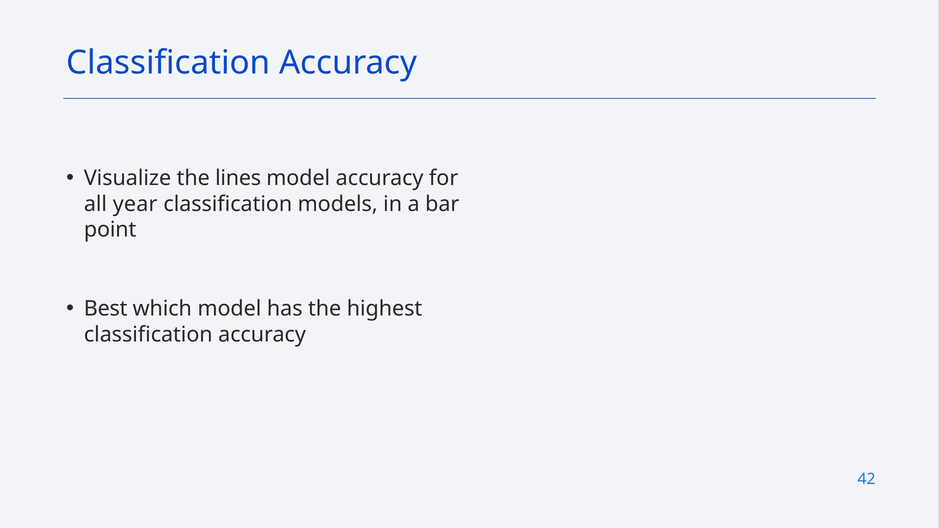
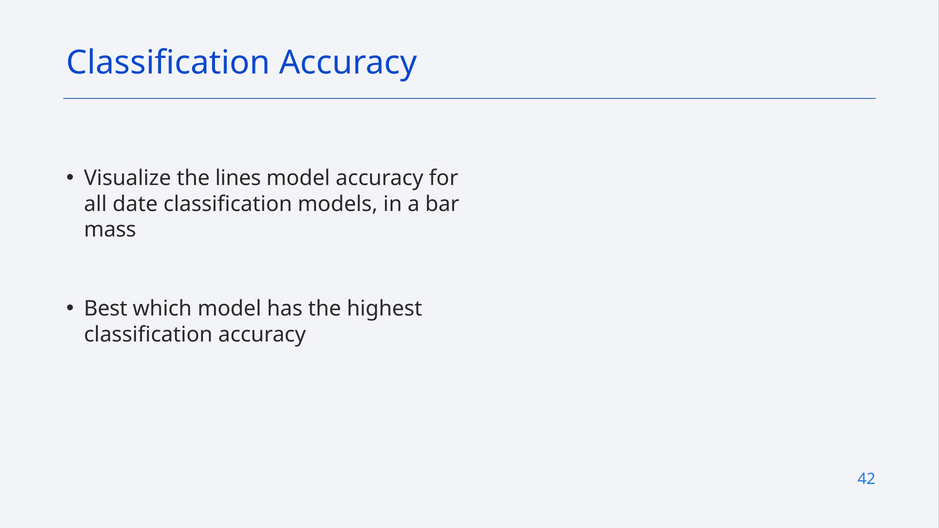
year: year -> date (135, 204)
point: point -> mass (110, 230)
